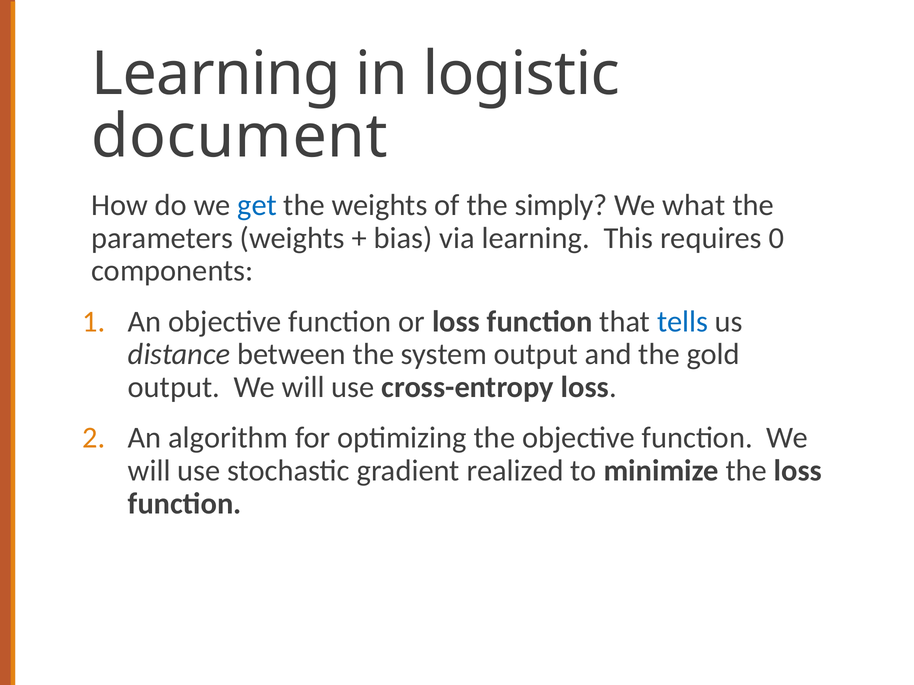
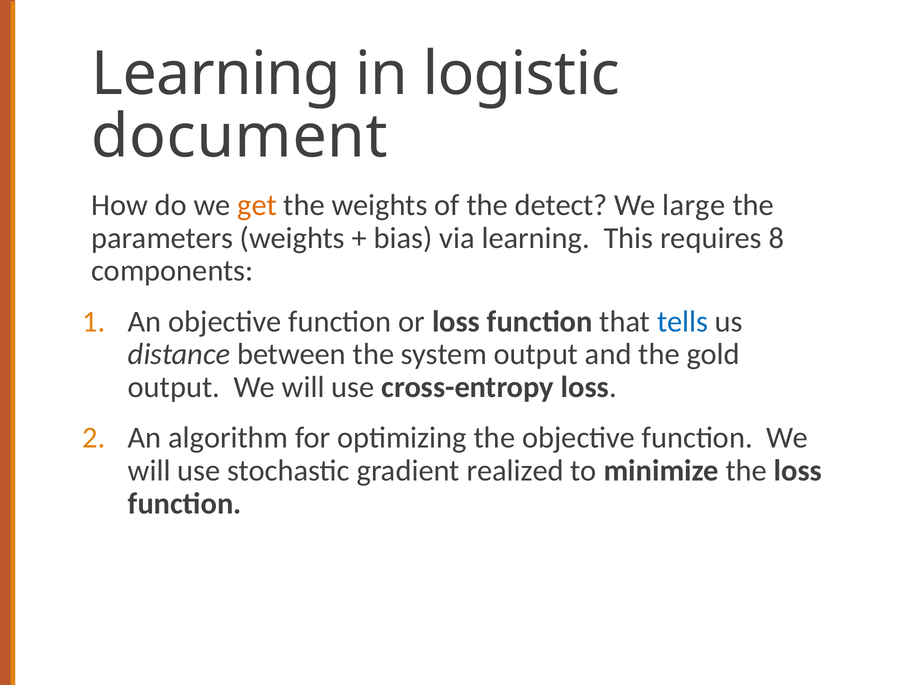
get colour: blue -> orange (257, 205)
simply: simply -> detect (561, 205)
what: what -> large (694, 205)
0: 0 -> 8 (776, 238)
